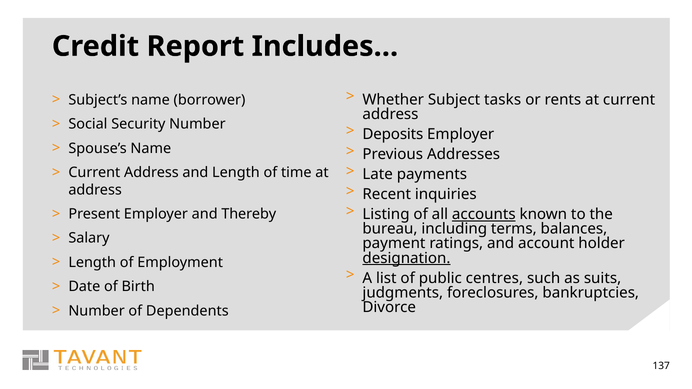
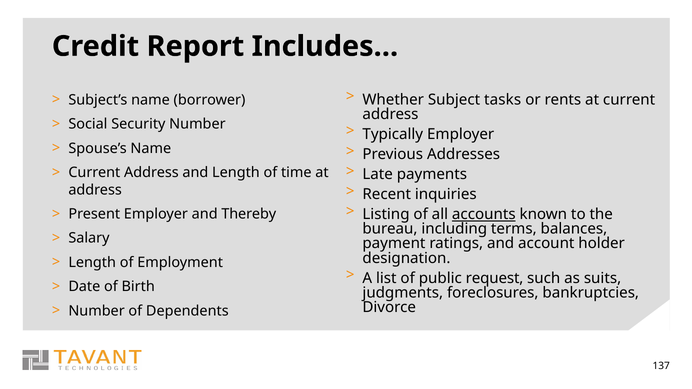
Deposits: Deposits -> Typically (393, 134)
designation underline: present -> none (406, 258)
centres: centres -> request (495, 278)
